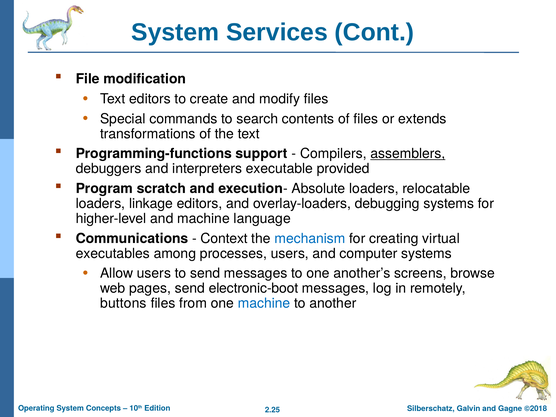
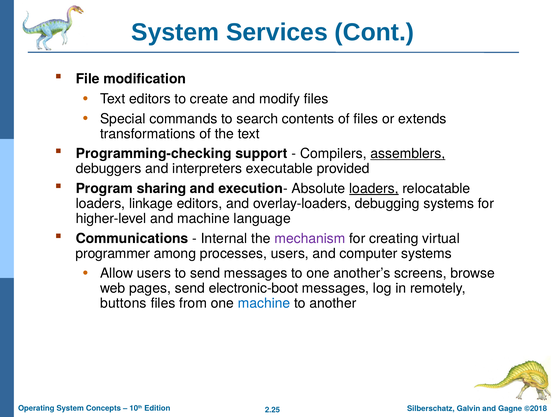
Programming-functions: Programming-functions -> Programming-checking (154, 154)
scratch: scratch -> sharing (162, 189)
loaders underline: none -> present (374, 189)
Context: Context -> Internal (224, 238)
mechanism colour: blue -> purple (310, 238)
executables: executables -> programmer (113, 253)
